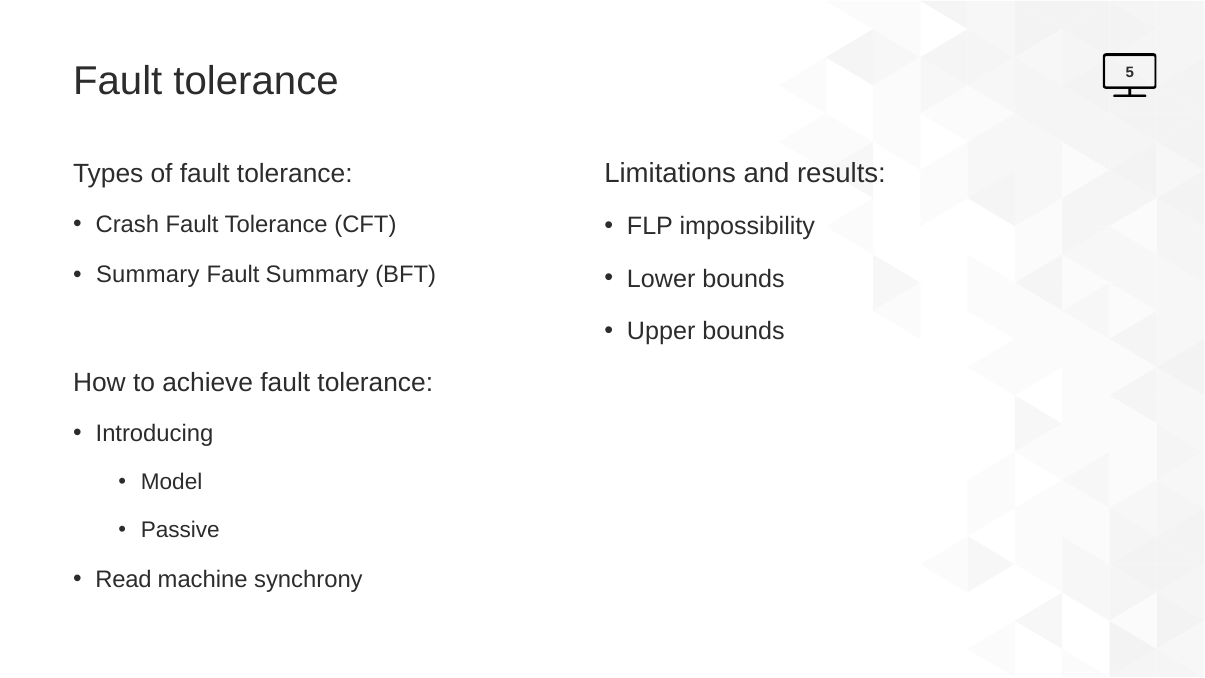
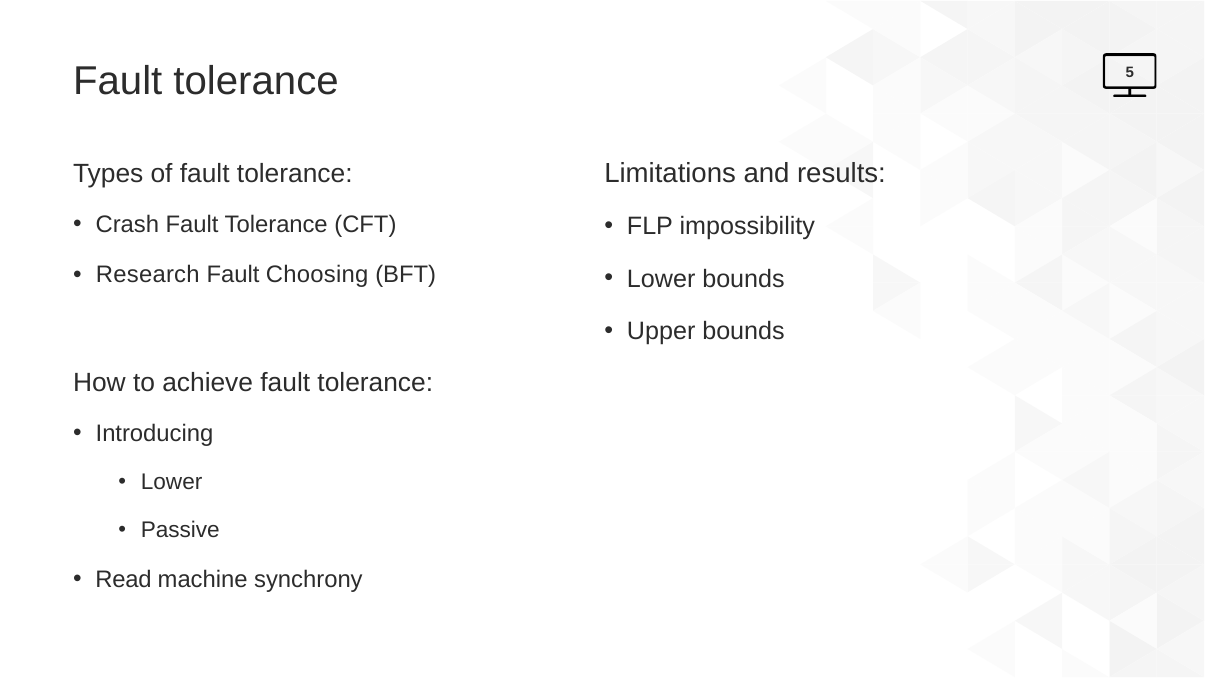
Summary: Summary -> Research (148, 275)
Fault Summary: Summary -> Choosing (317, 275)
Model: Model -> Lower (172, 482)
